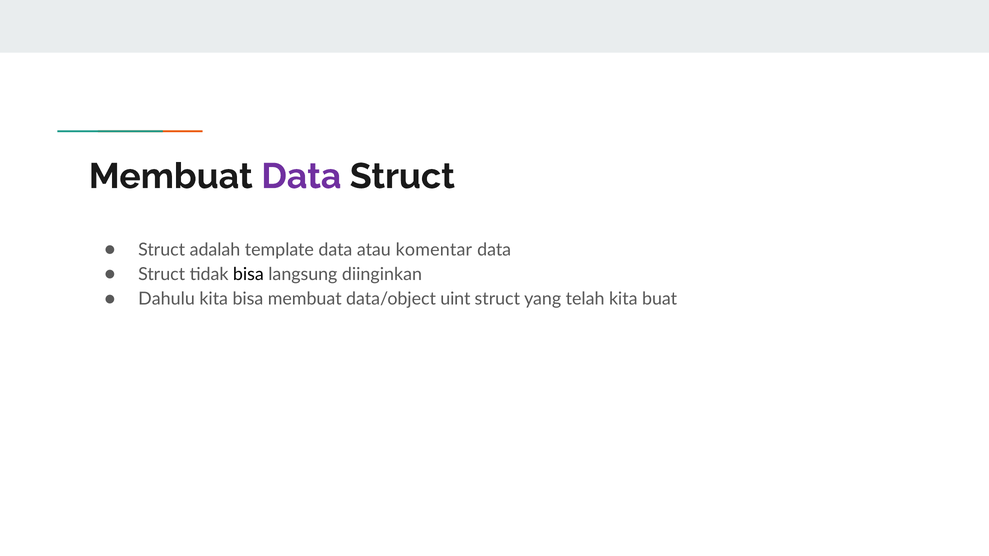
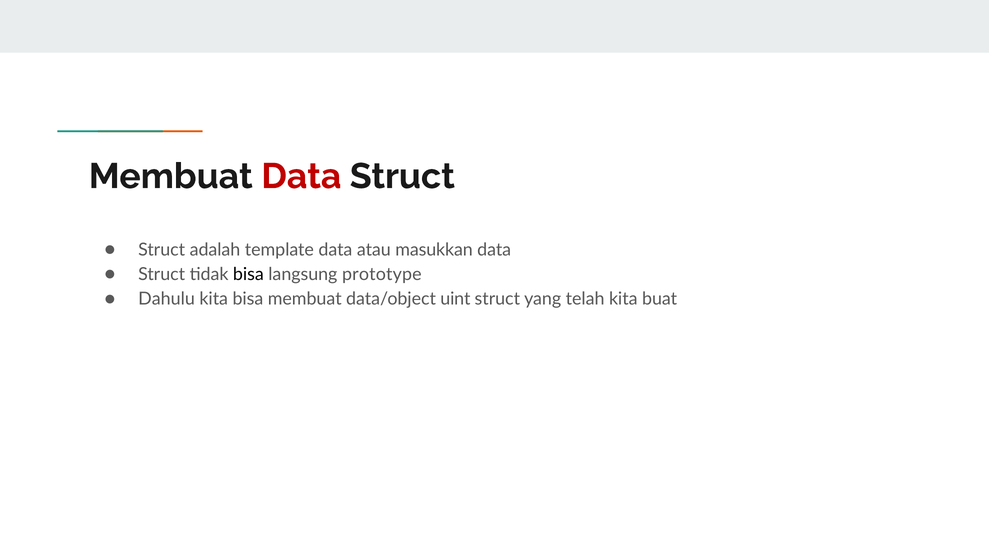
Data colour: purple -> red (301, 176)
komentar: komentar -> masukkan (434, 250)
diinginkan: diinginkan -> prototype (382, 275)
